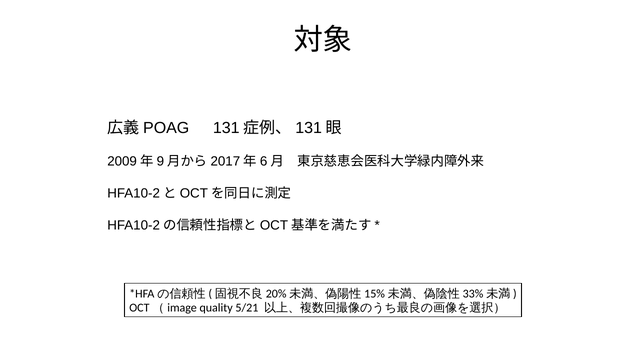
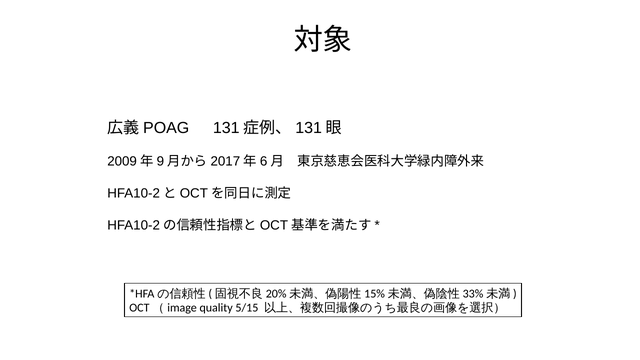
5/21: 5/21 -> 5/15 (247, 308)
